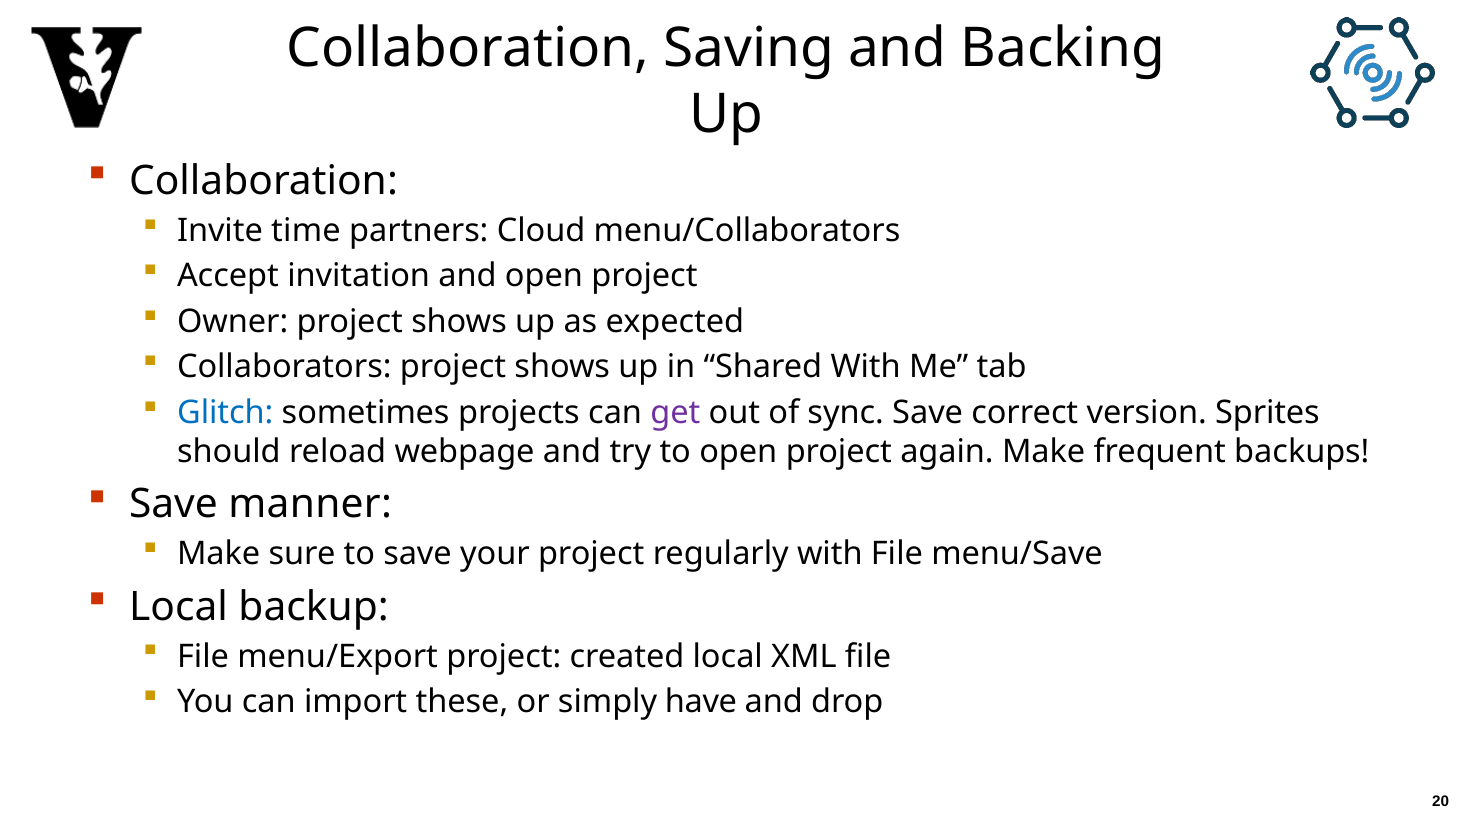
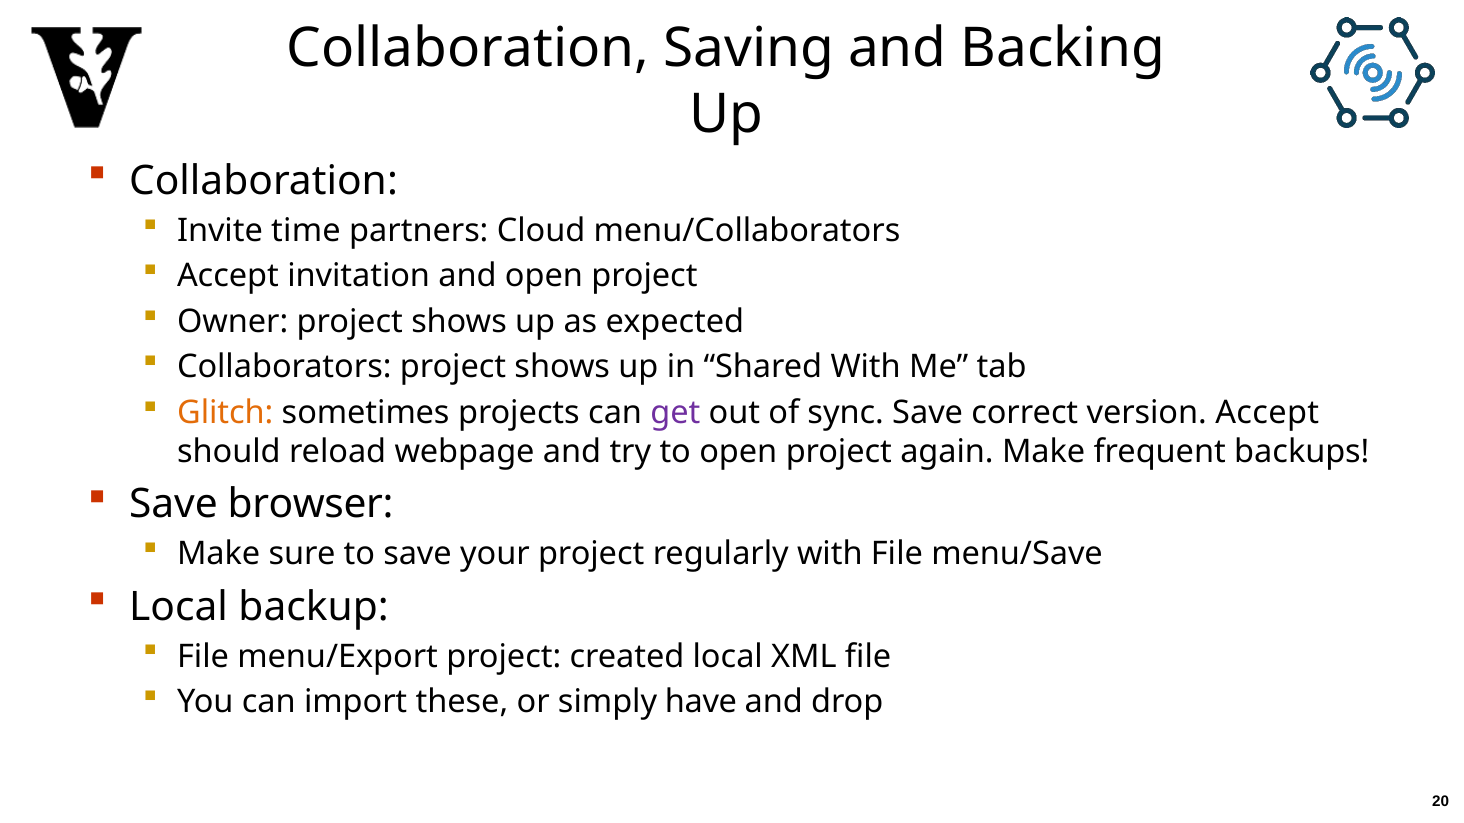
Glitch colour: blue -> orange (225, 413)
version Sprites: Sprites -> Accept (1267, 413)
manner: manner -> browser (311, 505)
